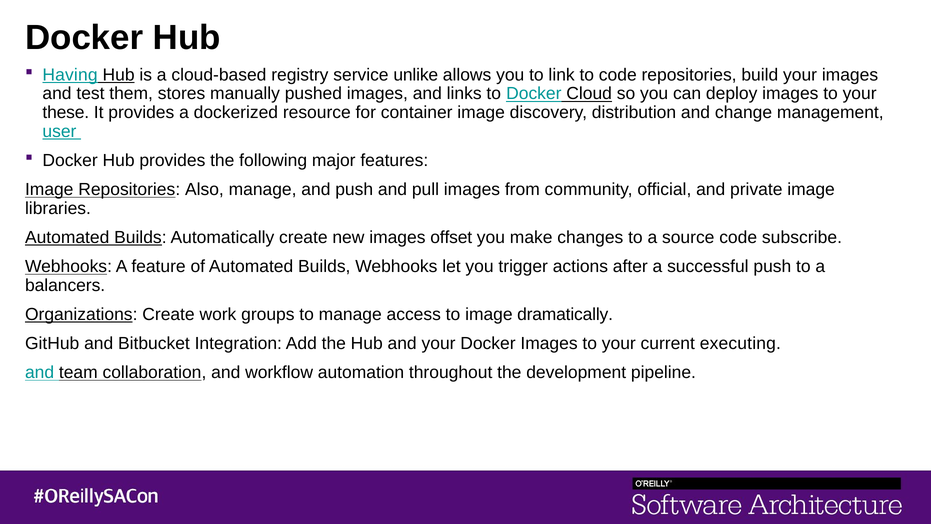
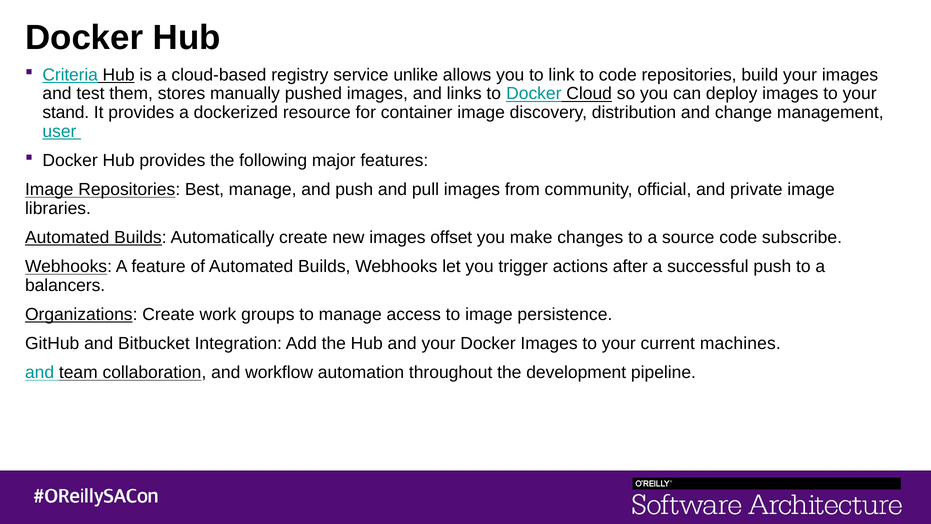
Having: Having -> Criteria (70, 75)
these: these -> stand (66, 113)
Also: Also -> Best (205, 189)
dramatically: dramatically -> persistence (565, 314)
executing: executing -> machines (740, 343)
